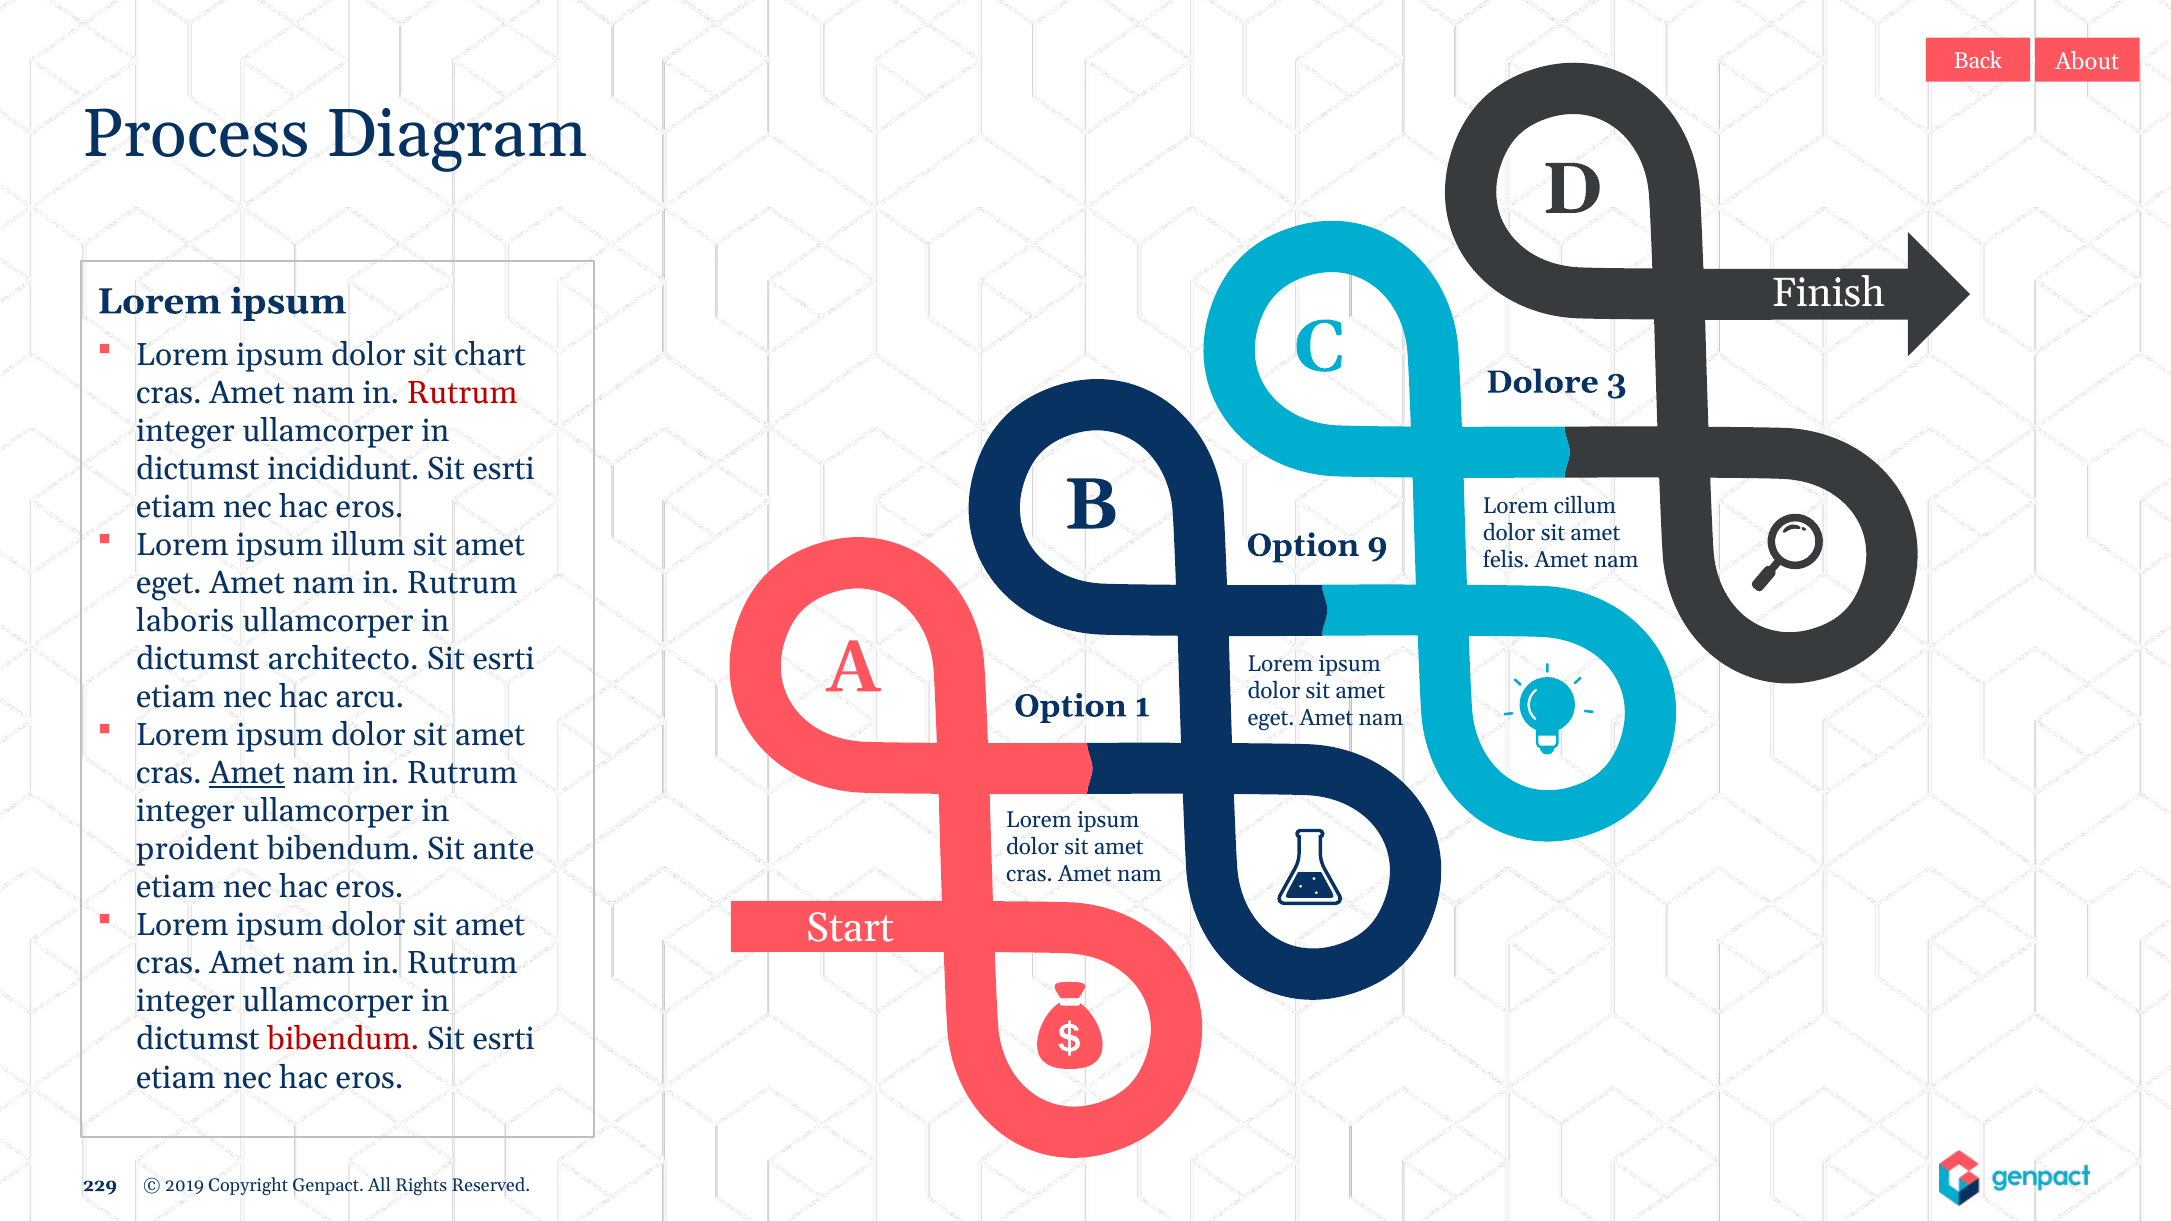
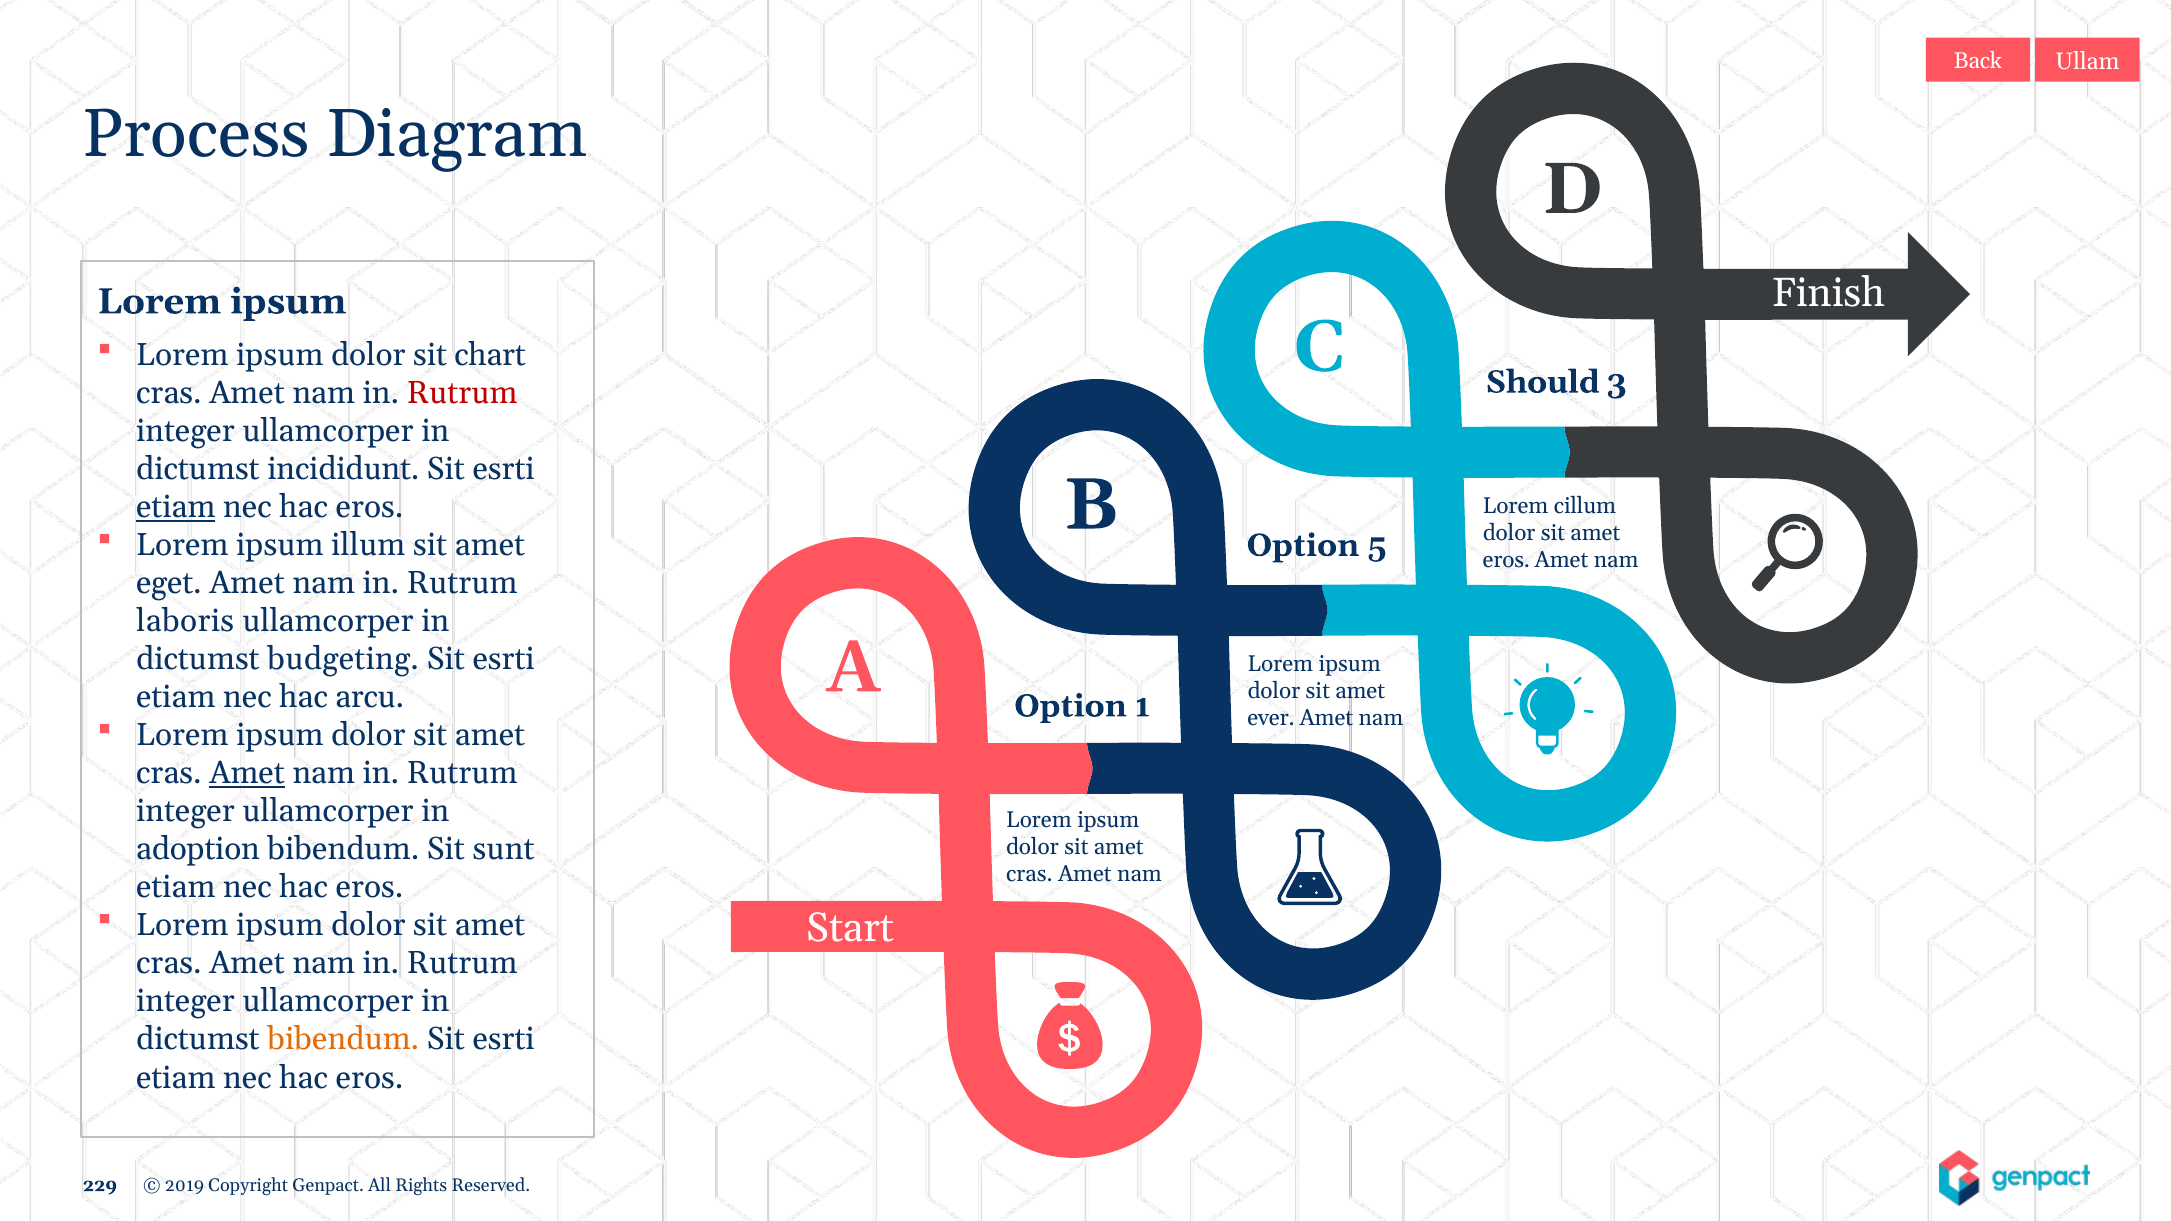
About: About -> Ullam (2087, 61)
Dolore: Dolore -> Should (1543, 382)
etiam underline: none -> present (176, 508)
9: 9 -> 5 (1377, 545)
felis: felis -> eros (1506, 560)
architecto: architecto -> budgeting (343, 660)
eget: eget -> ever (1271, 718)
proident: proident -> adoption (198, 850)
ante: ante -> sunt (504, 850)
bibendum colour: red -> orange (343, 1040)
